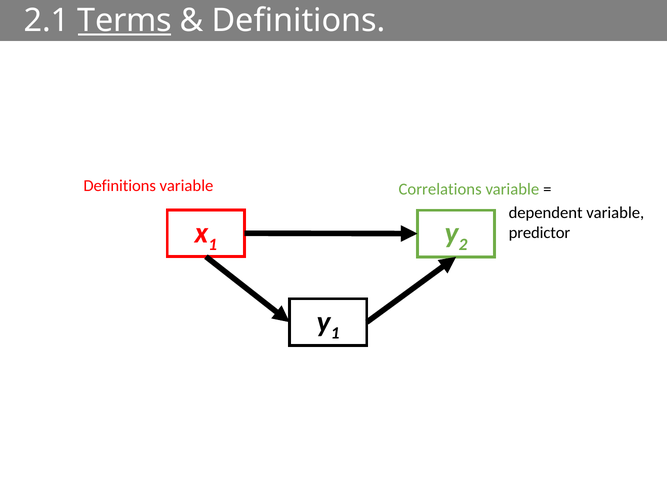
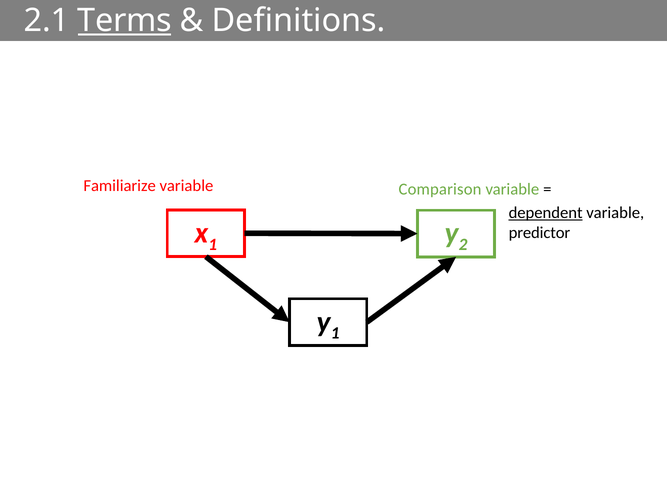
Definitions: Definitions -> Familiarize (120, 186)
Correlations: Correlations -> Comparison (440, 189)
dependent underline: none -> present (546, 213)
